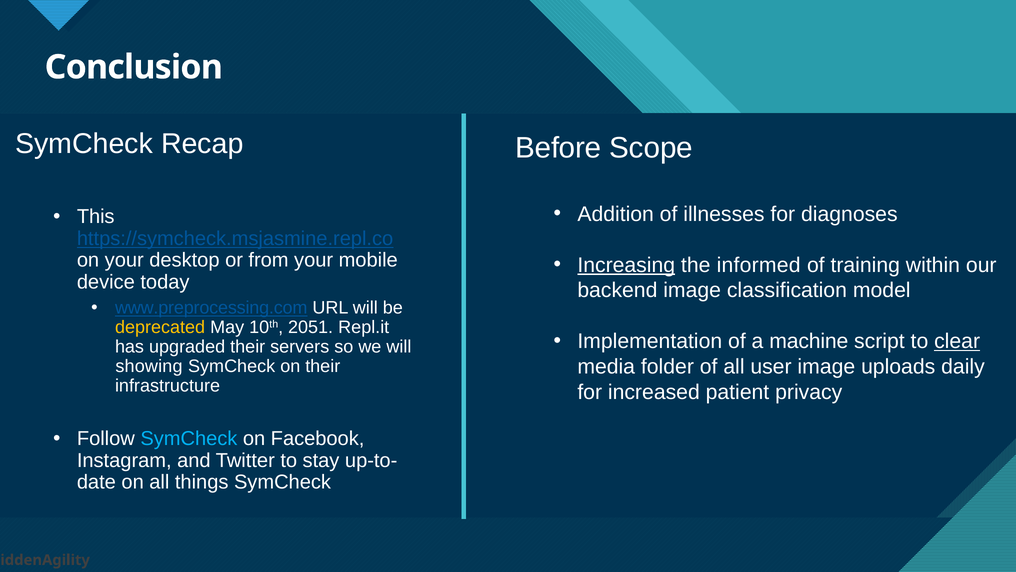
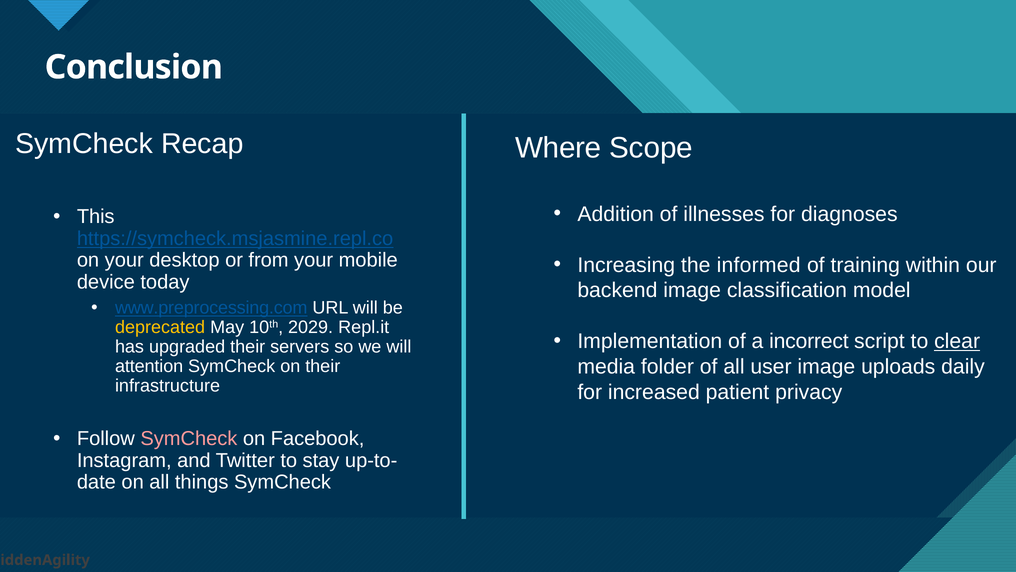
Before: Before -> Where (558, 148)
Increasing underline: present -> none (626, 265)
2051: 2051 -> 2029 (311, 327)
machine: machine -> incorrect (809, 341)
showing: showing -> attention (149, 366)
SymCheck colour: light blue -> pink (189, 438)
